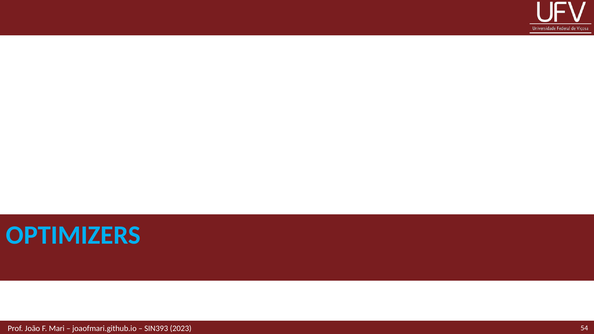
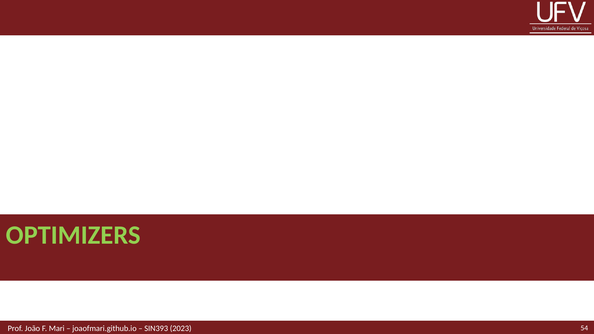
OPTIMIZERS colour: light blue -> light green (73, 235)
